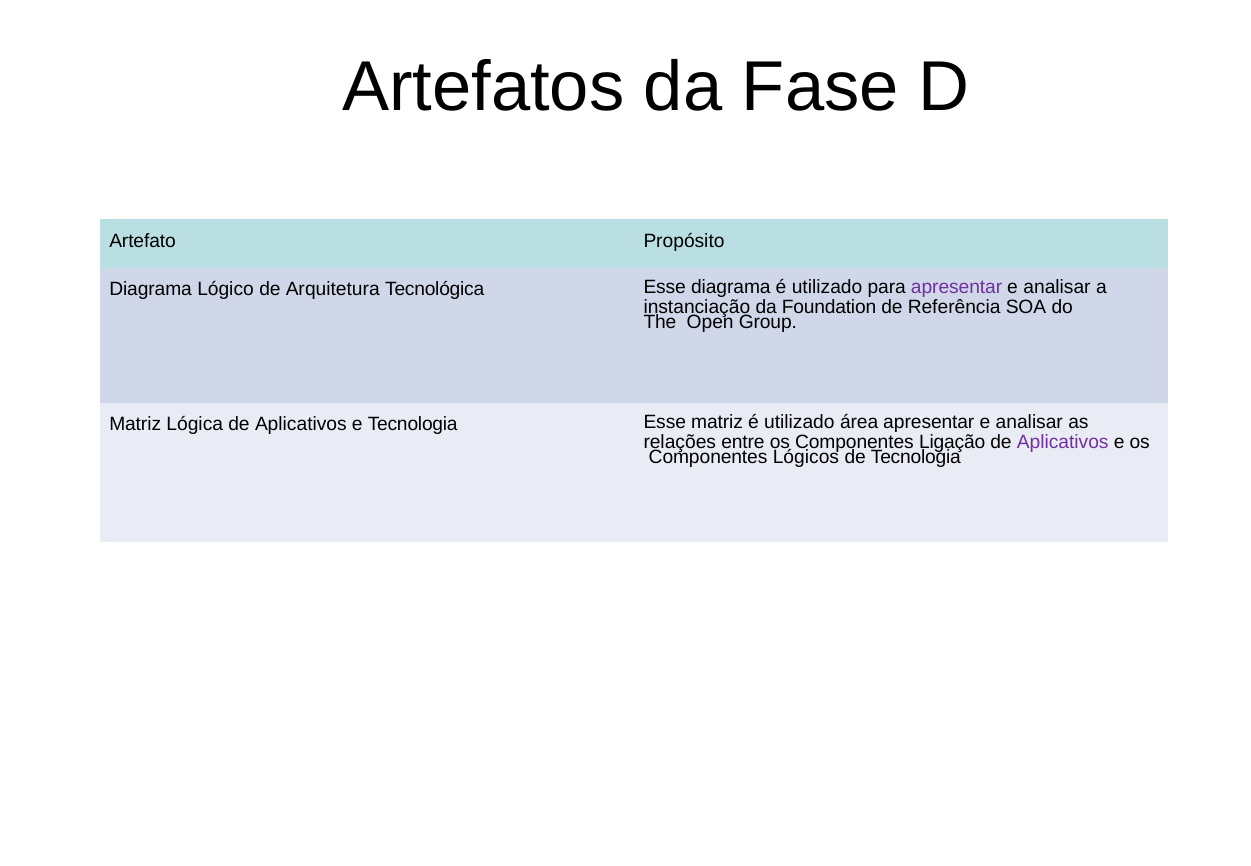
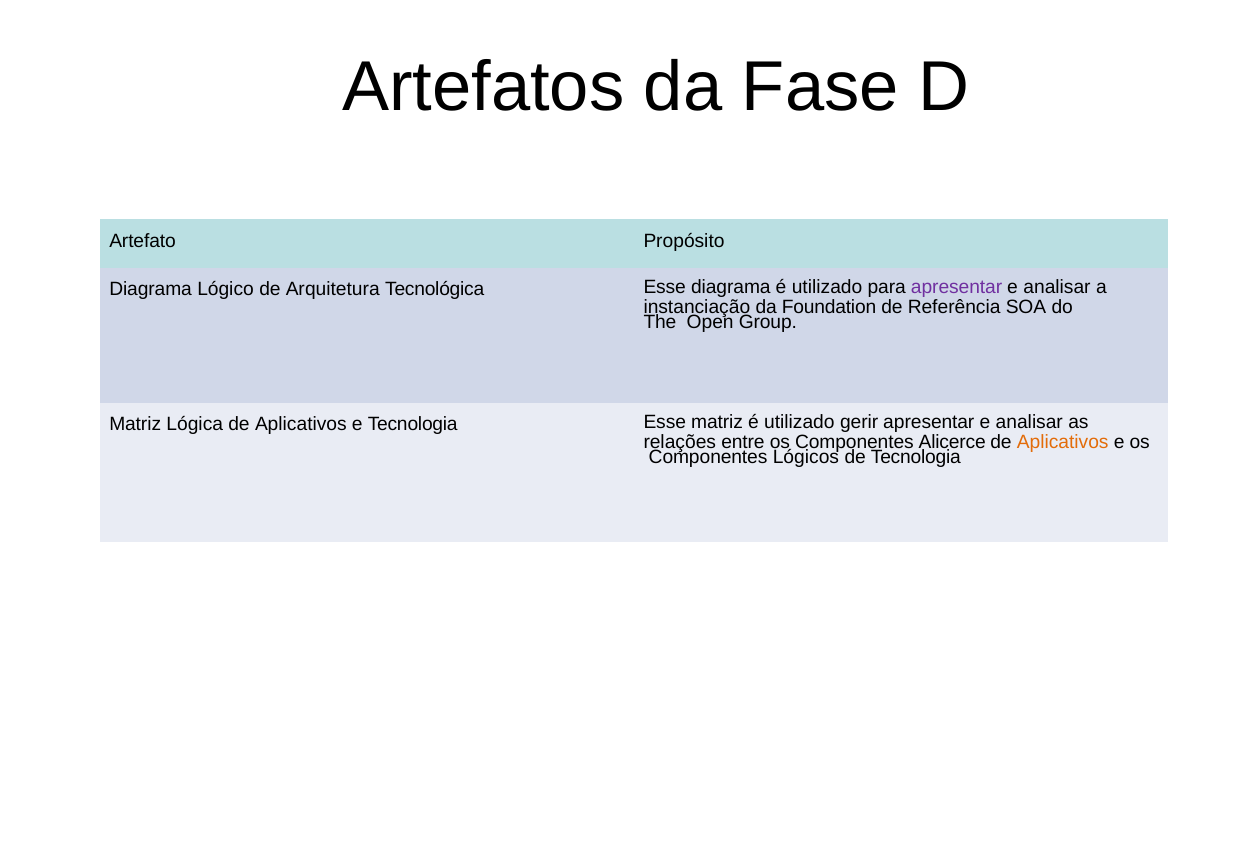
área: área -> gerir (859, 422)
Ligação: Ligação -> Alicerce (952, 442)
Aplicativos colour: purple -> orange (1063, 442)
